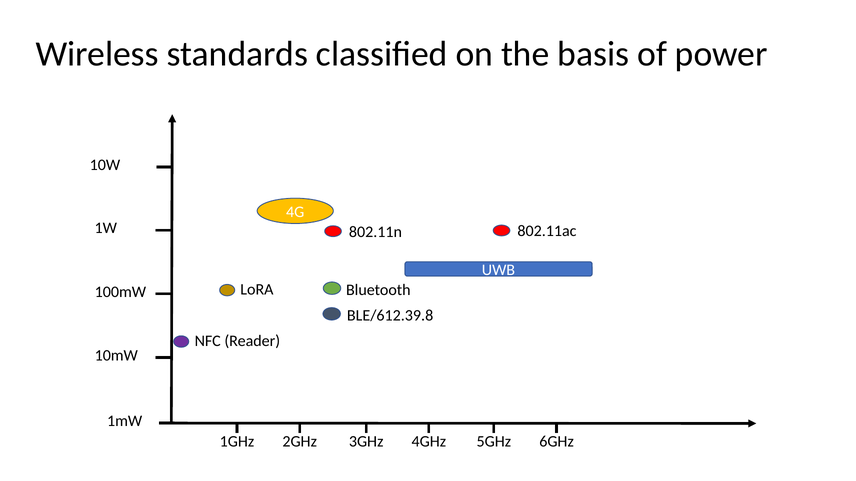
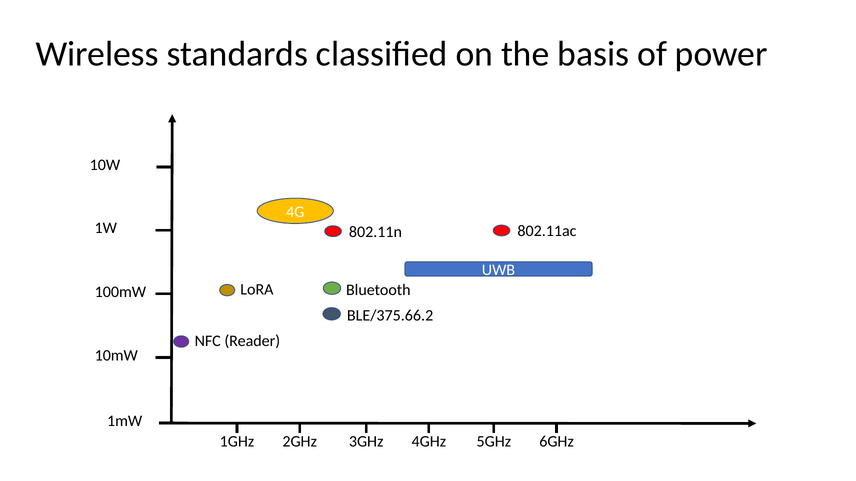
BLE/612.39.8: BLE/612.39.8 -> BLE/375.66.2 (390, 316)
